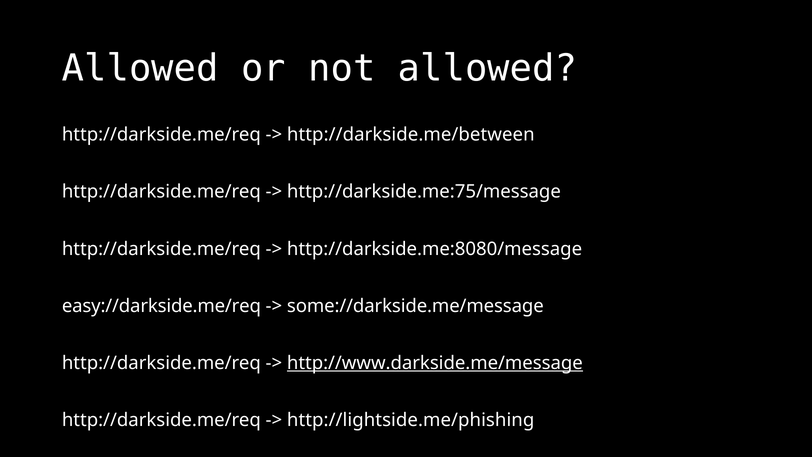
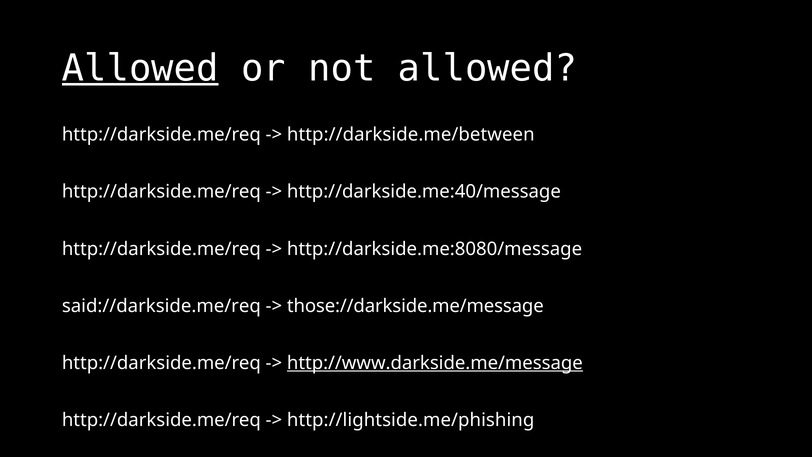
Allowed underline: none -> present (140, 68)
http://darkside.me:75/message: http://darkside.me:75/message -> http://darkside.me:40/message (424, 192)
easy://darkside.me/req: easy://darkside.me/req -> said://darkside.me/req (161, 306)
some://darkside.me/message: some://darkside.me/message -> those://darkside.me/message (415, 306)
